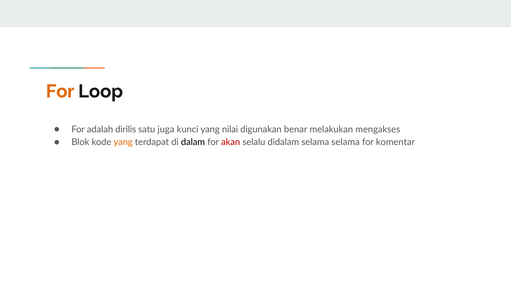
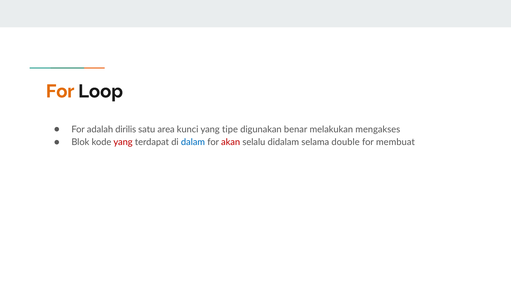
juga: juga -> area (166, 129)
nilai: nilai -> tipe (230, 129)
yang colour: orange -> red (123, 142)
dalam colour: black -> blue (193, 142)
selama selama: selama -> double (346, 142)
komentar: komentar -> membuat (395, 142)
